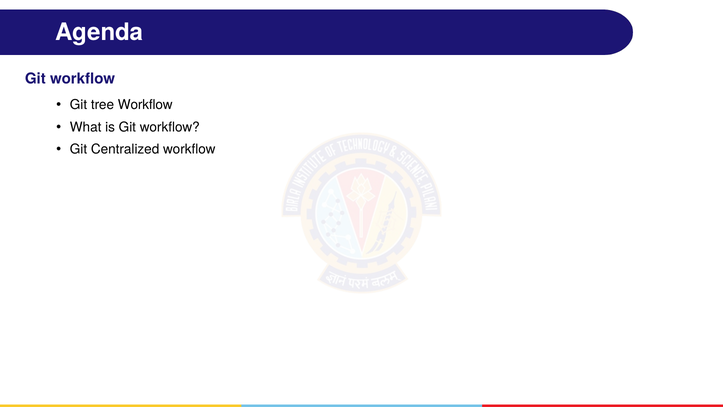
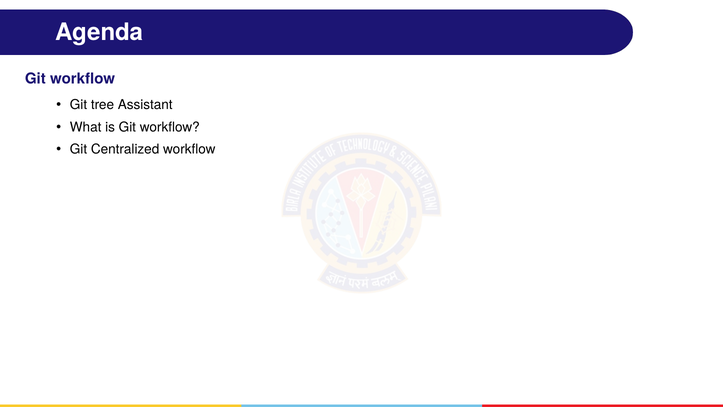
tree Workflow: Workflow -> Assistant (145, 105)
